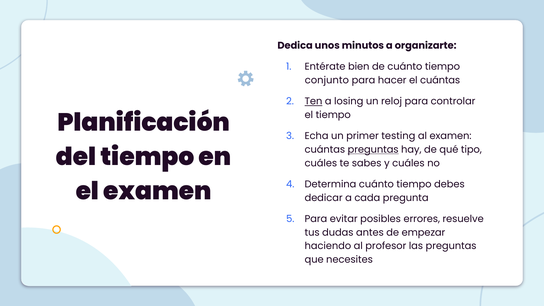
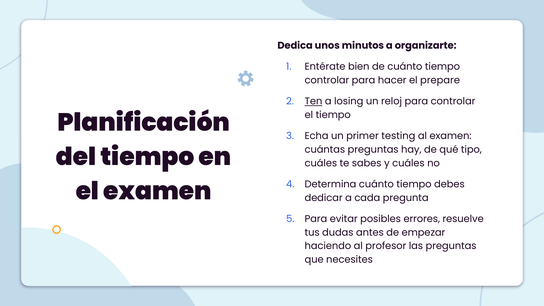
conjunto: conjunto -> controlar (327, 80)
el cuántas: cuántas -> prepare (440, 80)
preguntas underline: present -> none (373, 150)
